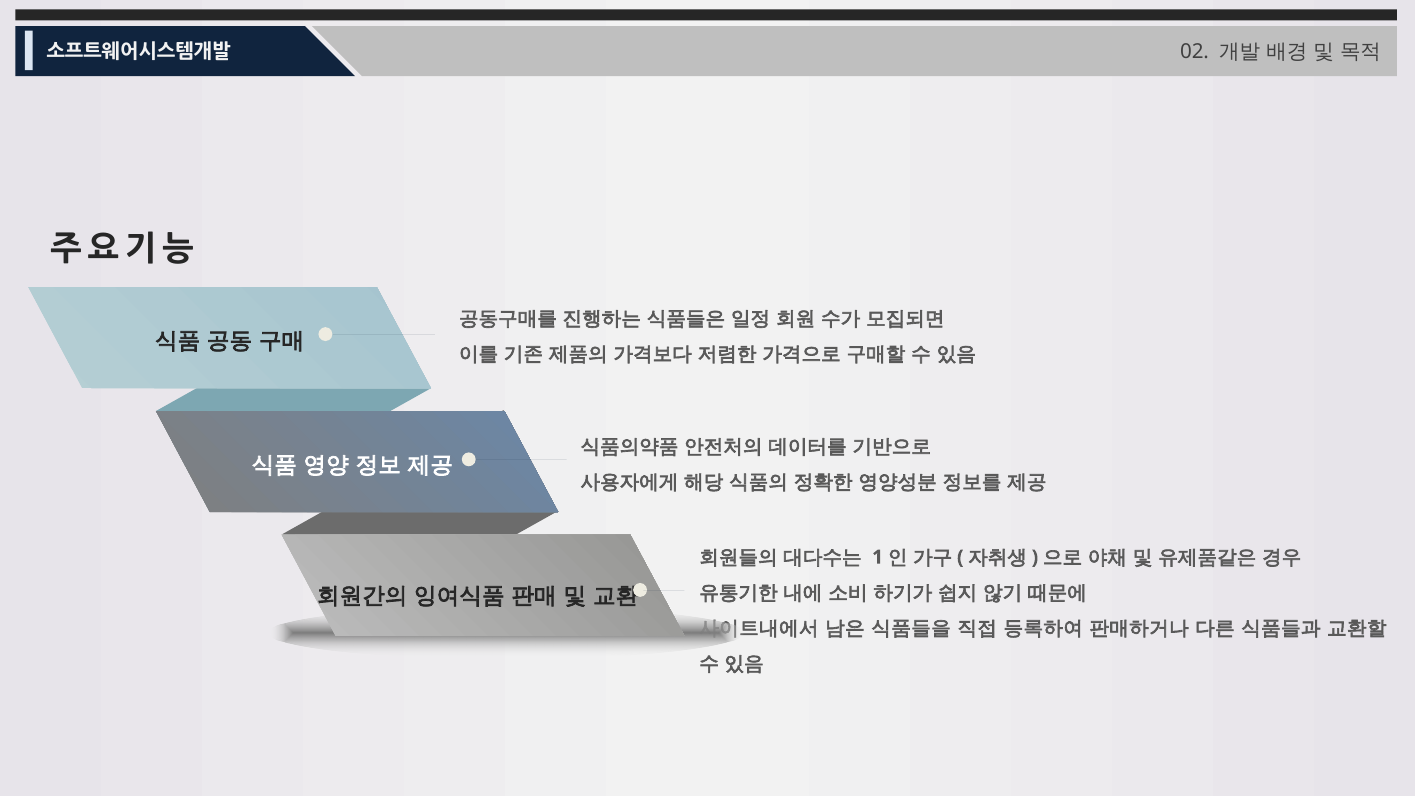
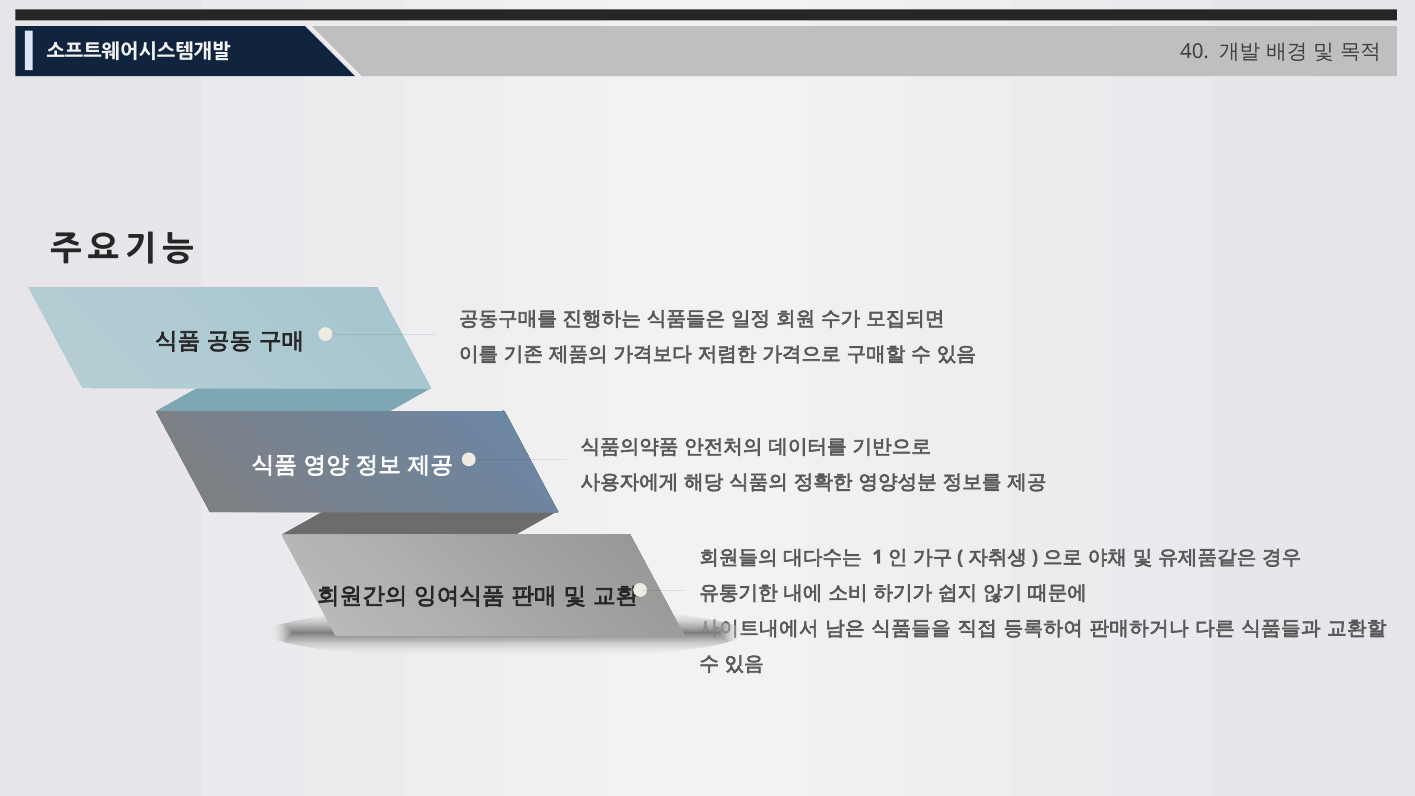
02: 02 -> 40 (1195, 51)
